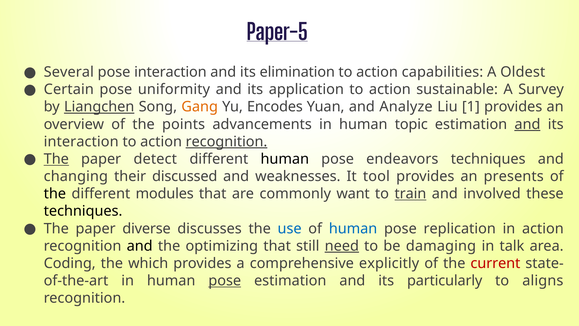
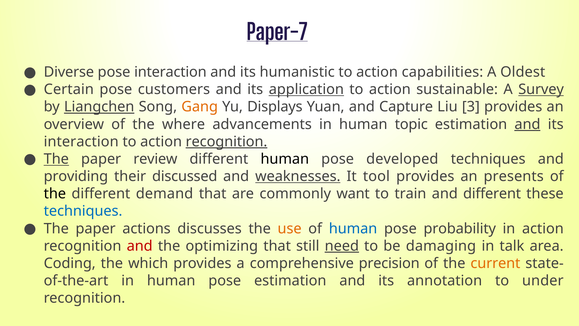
Paper-5: Paper-5 -> Paper-7 (277, 33)
Several: Several -> Diverse (69, 72)
elimination: elimination -> humanistic (297, 72)
uniformity: uniformity -> customers (174, 89)
application underline: none -> present (306, 89)
Survey underline: none -> present (541, 89)
Encodes: Encodes -> Displays (275, 107)
Analyze: Analyze -> Capture (406, 107)
1: 1 -> 3 (471, 107)
points: points -> where (184, 124)
detect: detect -> review (155, 159)
endeavors: endeavors -> developed (402, 159)
changing: changing -> providing (76, 176)
weaknesses underline: none -> present (298, 176)
modules: modules -> demand (165, 194)
train underline: present -> none (410, 194)
and involved: involved -> different (492, 194)
techniques colour: black -> blue (83, 211)
diverse: diverse -> actions (147, 228)
use colour: blue -> orange (290, 228)
replication: replication -> probability (460, 228)
and colour: black -> red (140, 246)
explicitly: explicitly -> precision (389, 263)
current colour: red -> orange (495, 263)
pose underline: present -> none (225, 280)
particularly: particularly -> annotation (445, 280)
aligns: aligns -> under (543, 280)
